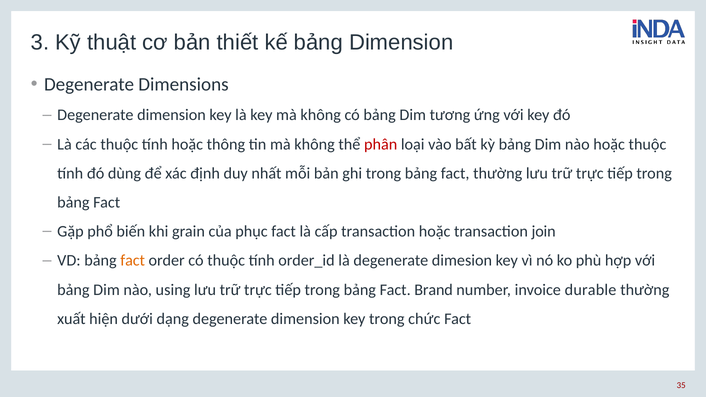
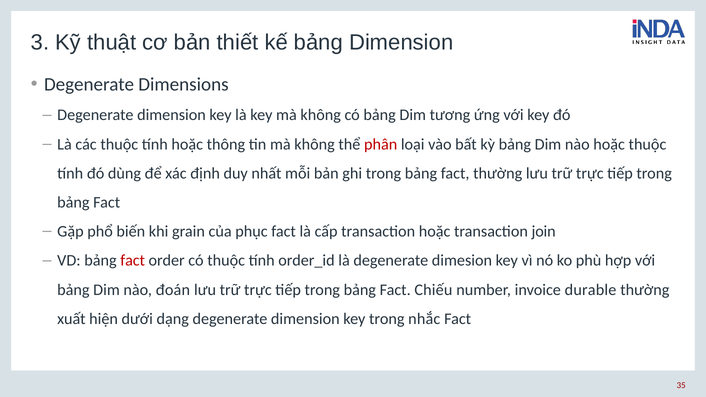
fact colour: orange -> red (133, 261)
using: using -> đoán (173, 290)
Brand: Brand -> Chiếu (433, 290)
chức: chức -> nhắc (424, 319)
